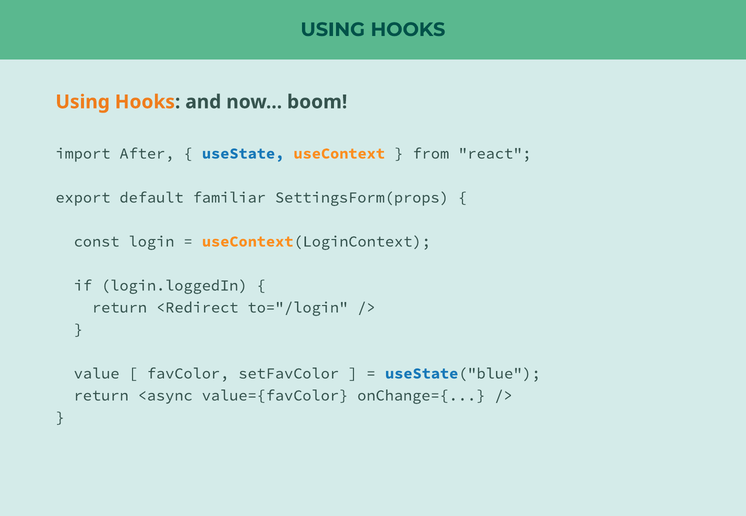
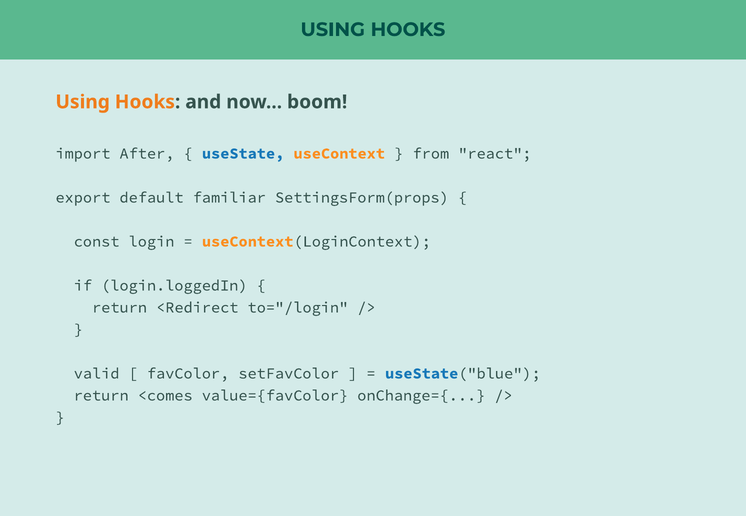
value: value -> valid (97, 374)
<async: <async -> <comes (165, 396)
